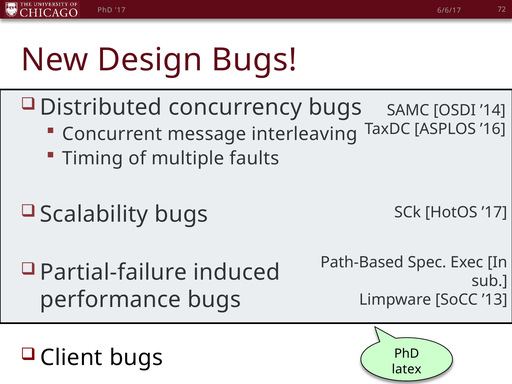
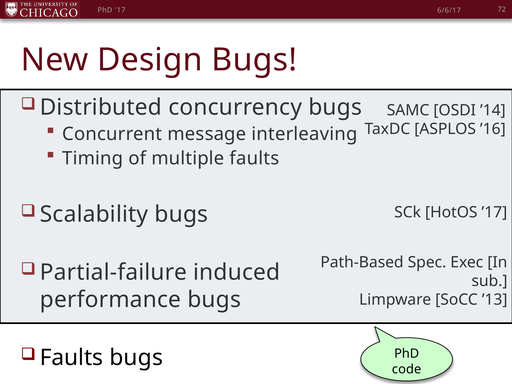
Client: Client -> Faults (71, 358)
latex: latex -> code (407, 369)
